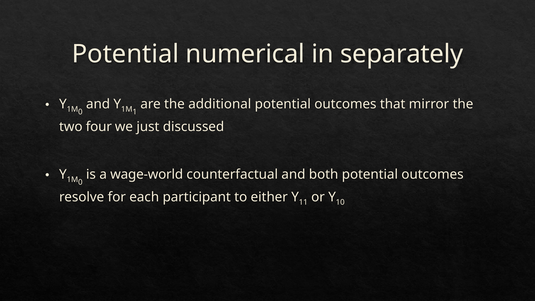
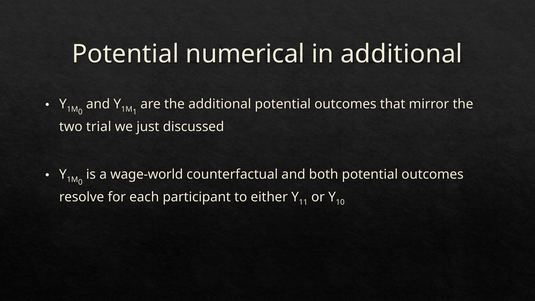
in separately: separately -> additional (402, 54)
four: four -> trial (99, 127)
